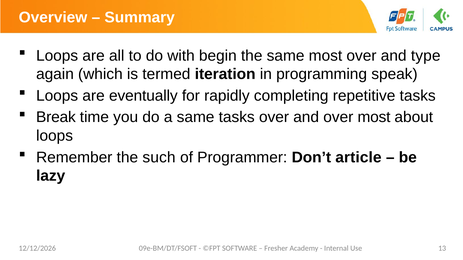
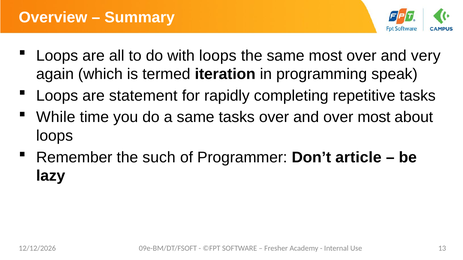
with begin: begin -> loops (218, 56)
type: type -> very (426, 56)
eventually: eventually -> statement (143, 96)
Break: Break -> While (56, 117)
